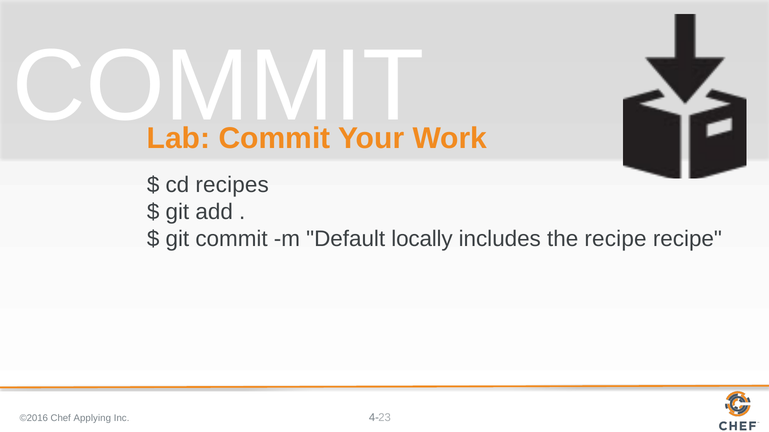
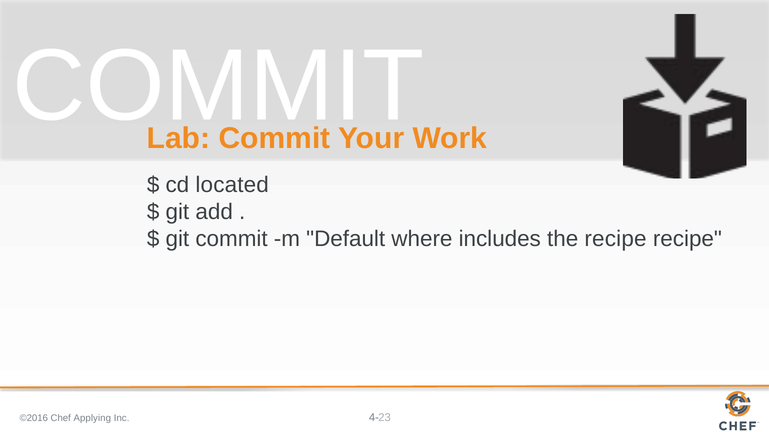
recipes: recipes -> located (232, 185)
locally: locally -> where (422, 239)
